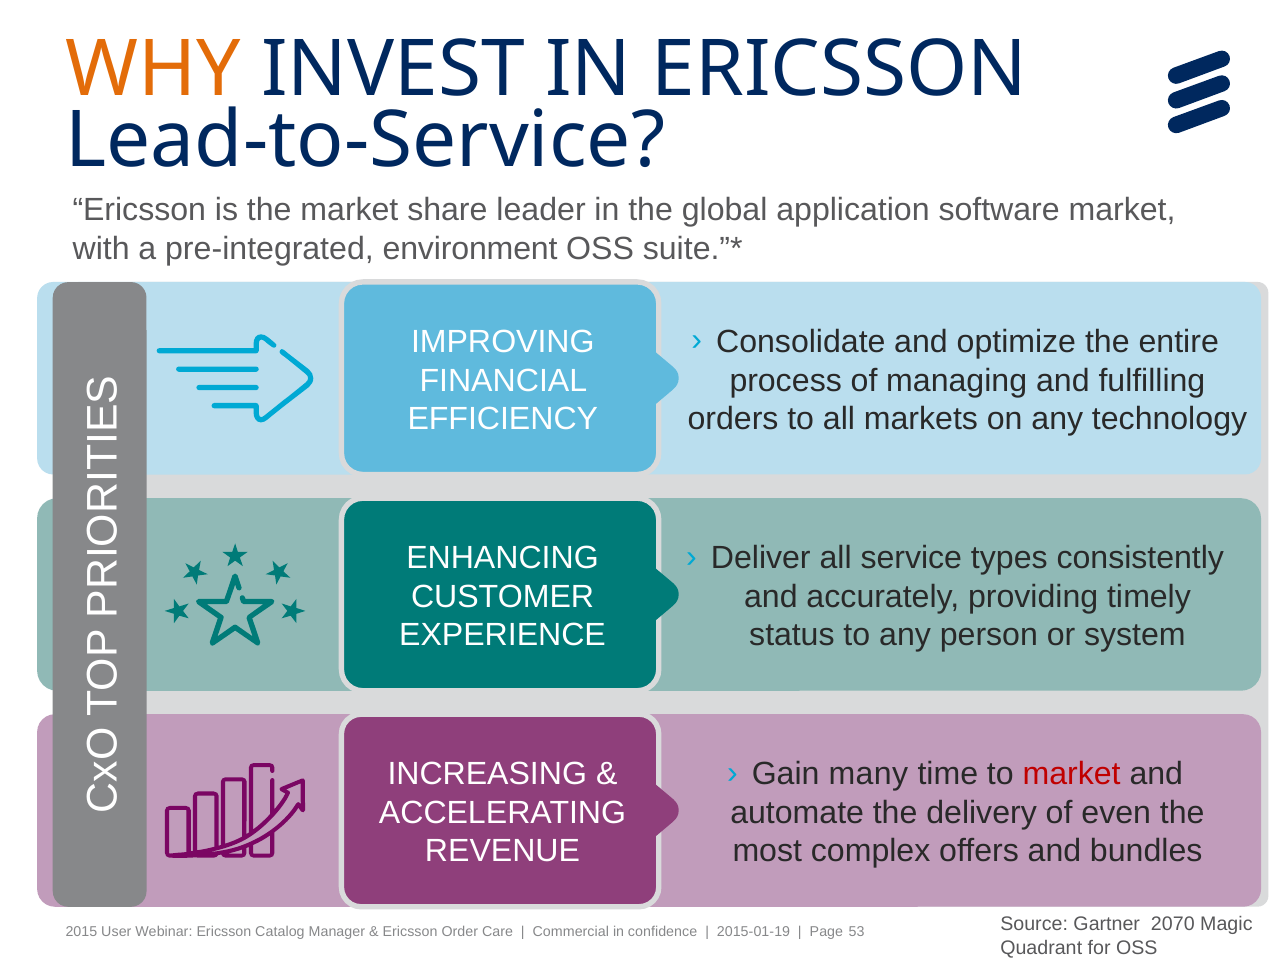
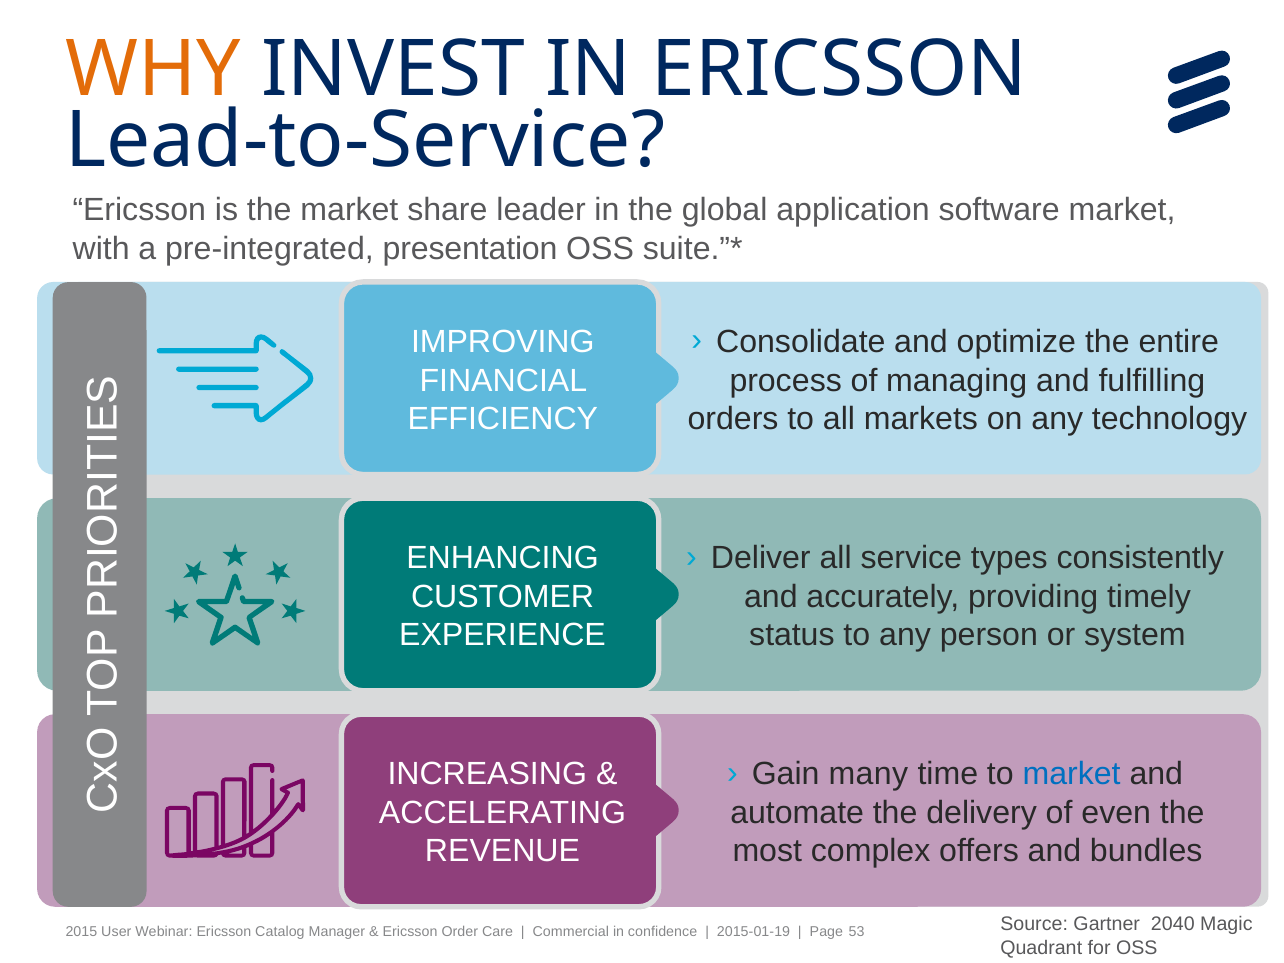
environment: environment -> presentation (470, 249)
market colour: red -> blue (1072, 774)
2070: 2070 -> 2040 (1173, 924)
